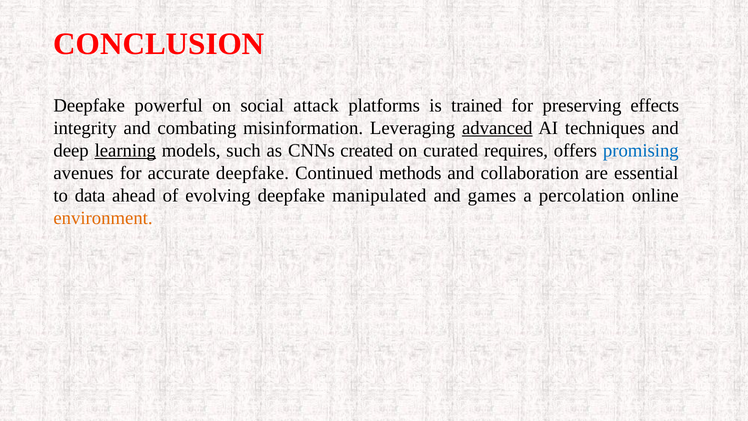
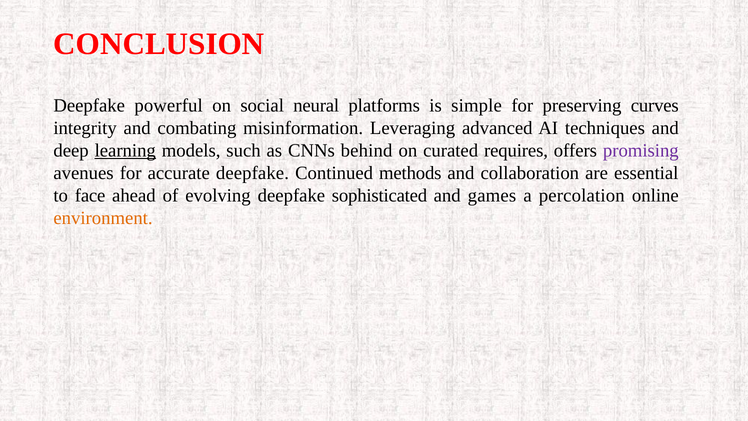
attack: attack -> neural (316, 106)
trained: trained -> simple (477, 106)
effects: effects -> curves (655, 106)
advanced underline: present -> none (497, 128)
created: created -> behind (367, 150)
promising colour: blue -> purple (641, 150)
data: data -> face (90, 195)
manipulated: manipulated -> sophisticated (380, 195)
